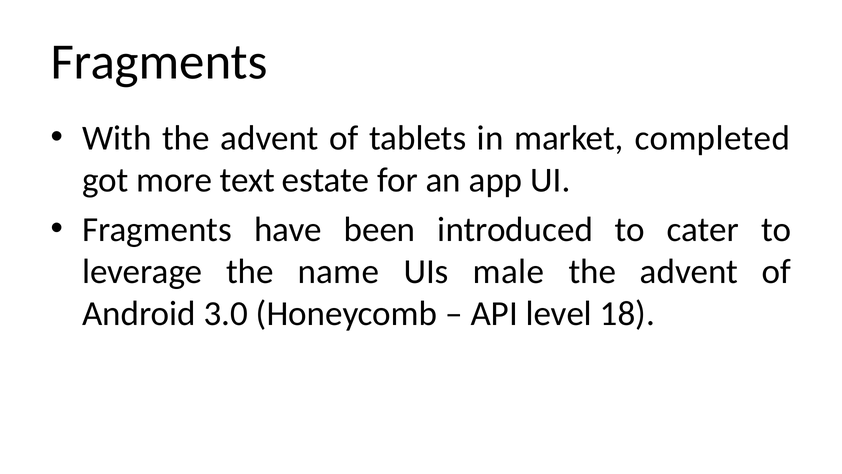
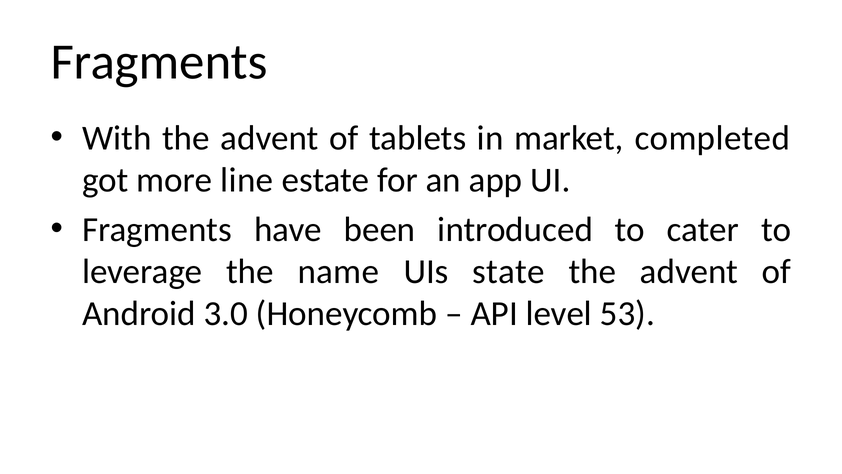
text: text -> line (247, 180)
male: male -> state (509, 271)
18: 18 -> 53 (627, 314)
